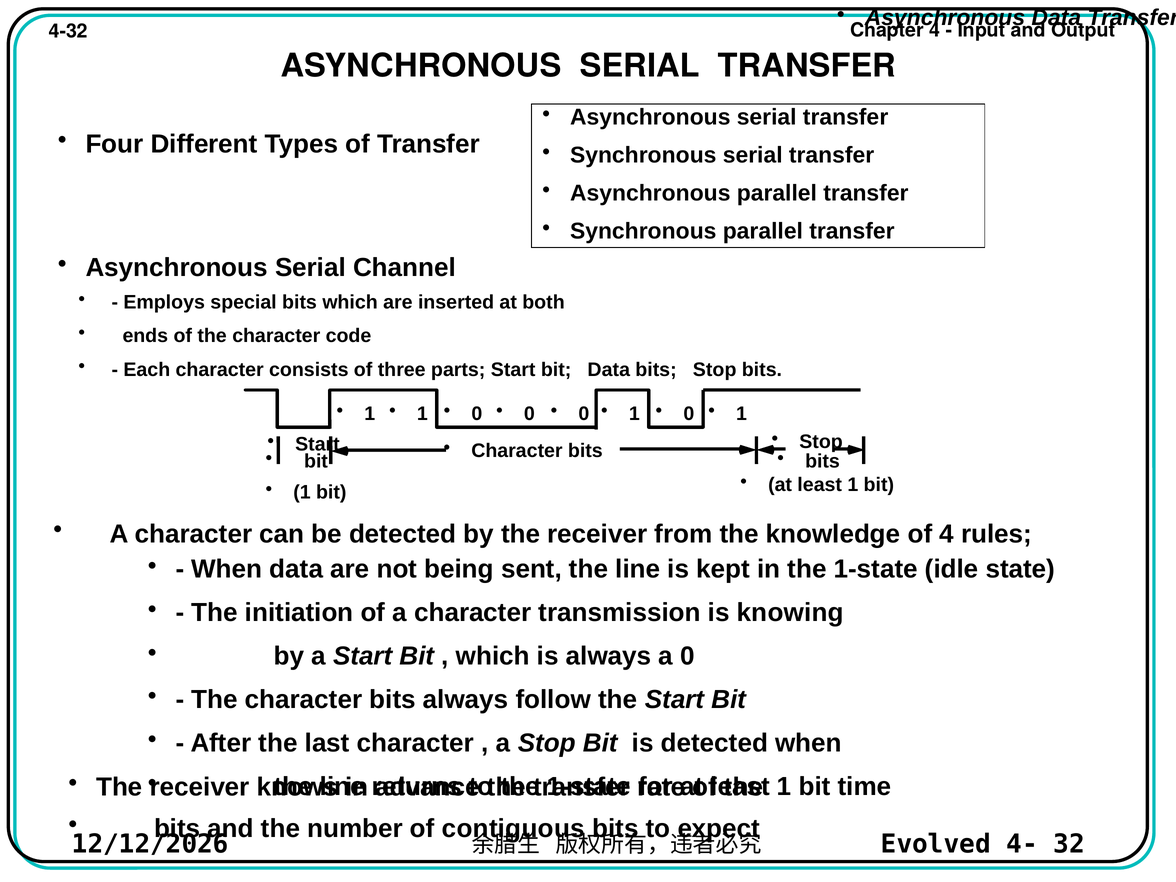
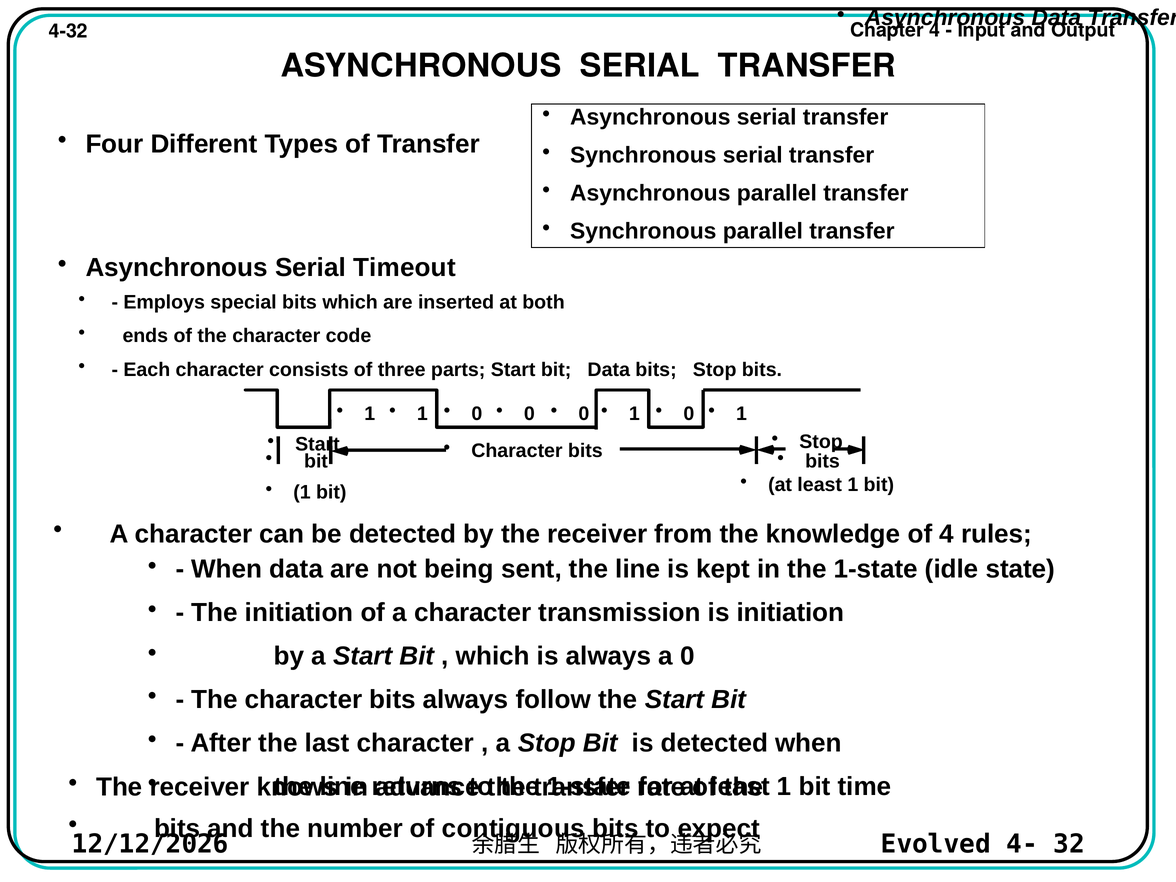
Channel: Channel -> Timeout (404, 268)
is knowing: knowing -> initiation (790, 613)
